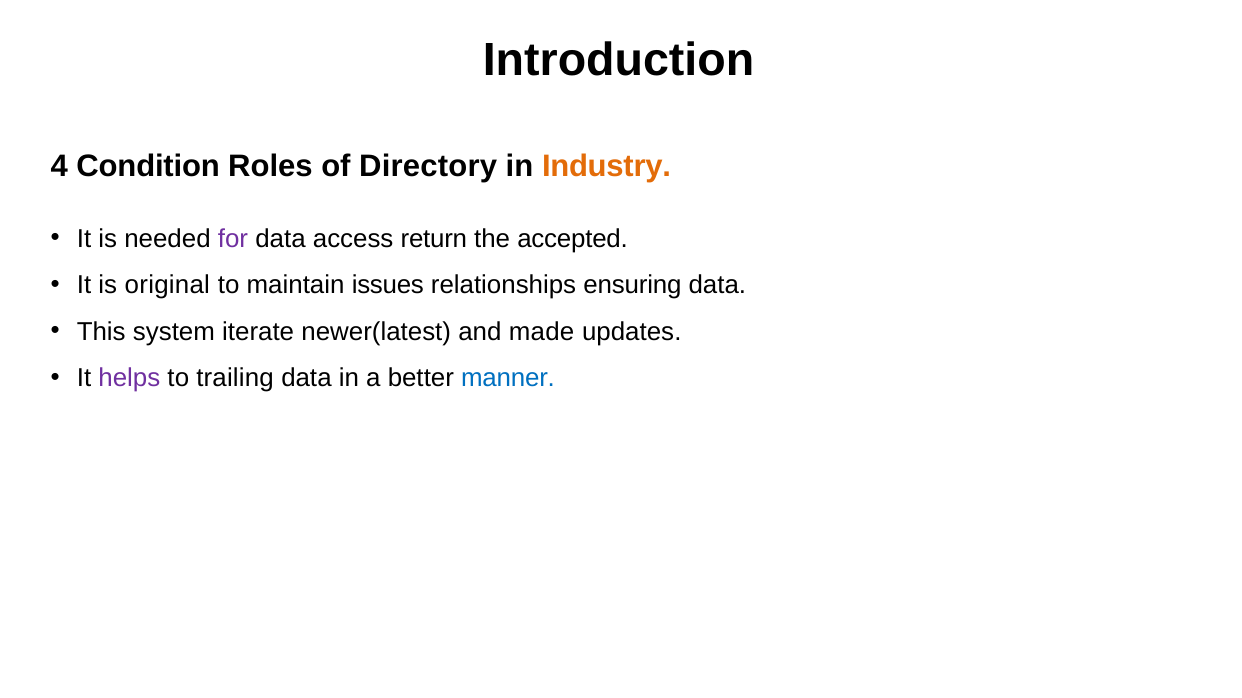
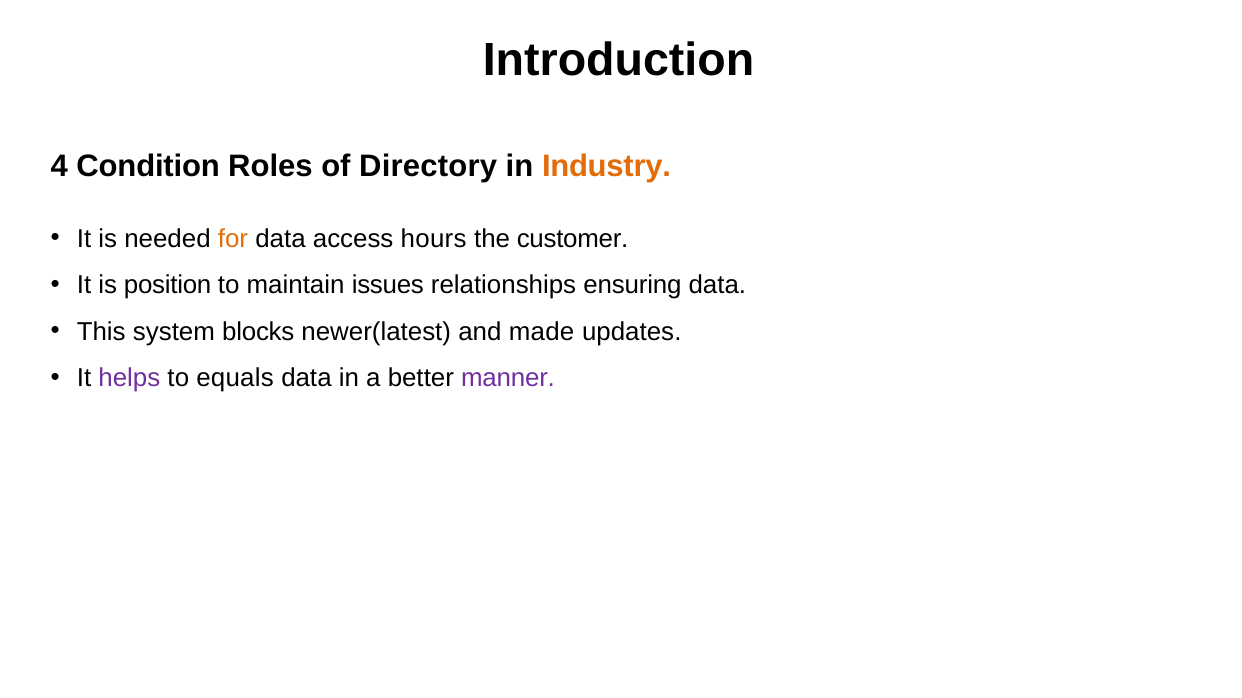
for colour: purple -> orange (233, 239)
return: return -> hours (434, 239)
accepted: accepted -> customer (573, 239)
original: original -> position (168, 285)
iterate: iterate -> blocks (258, 332)
trailing: trailing -> equals (235, 379)
manner colour: blue -> purple (508, 379)
